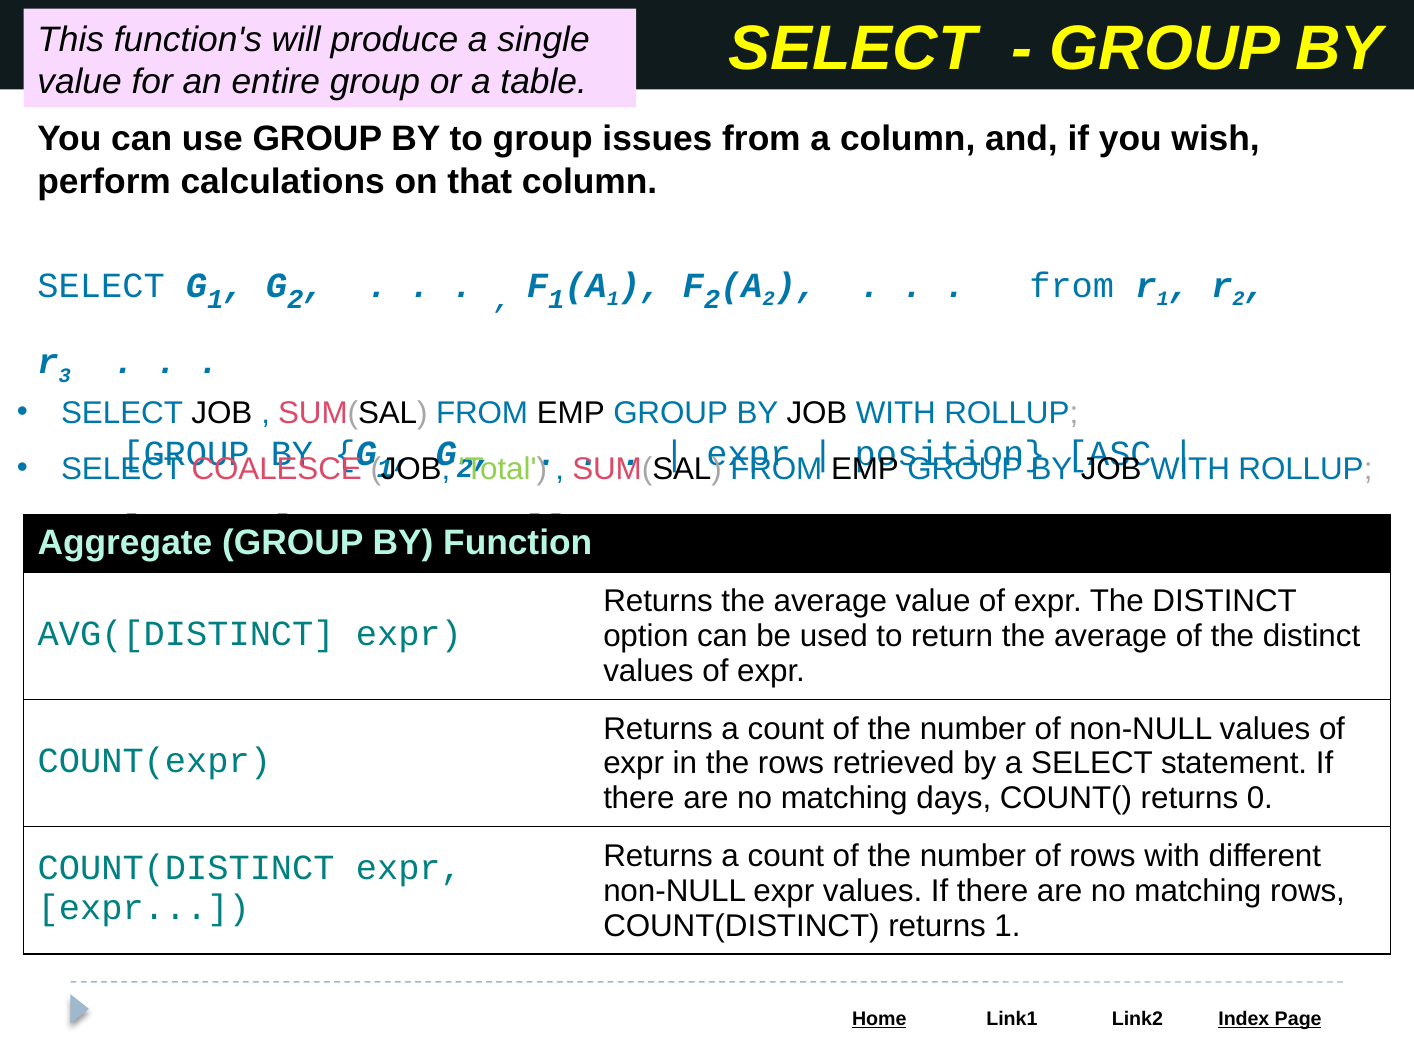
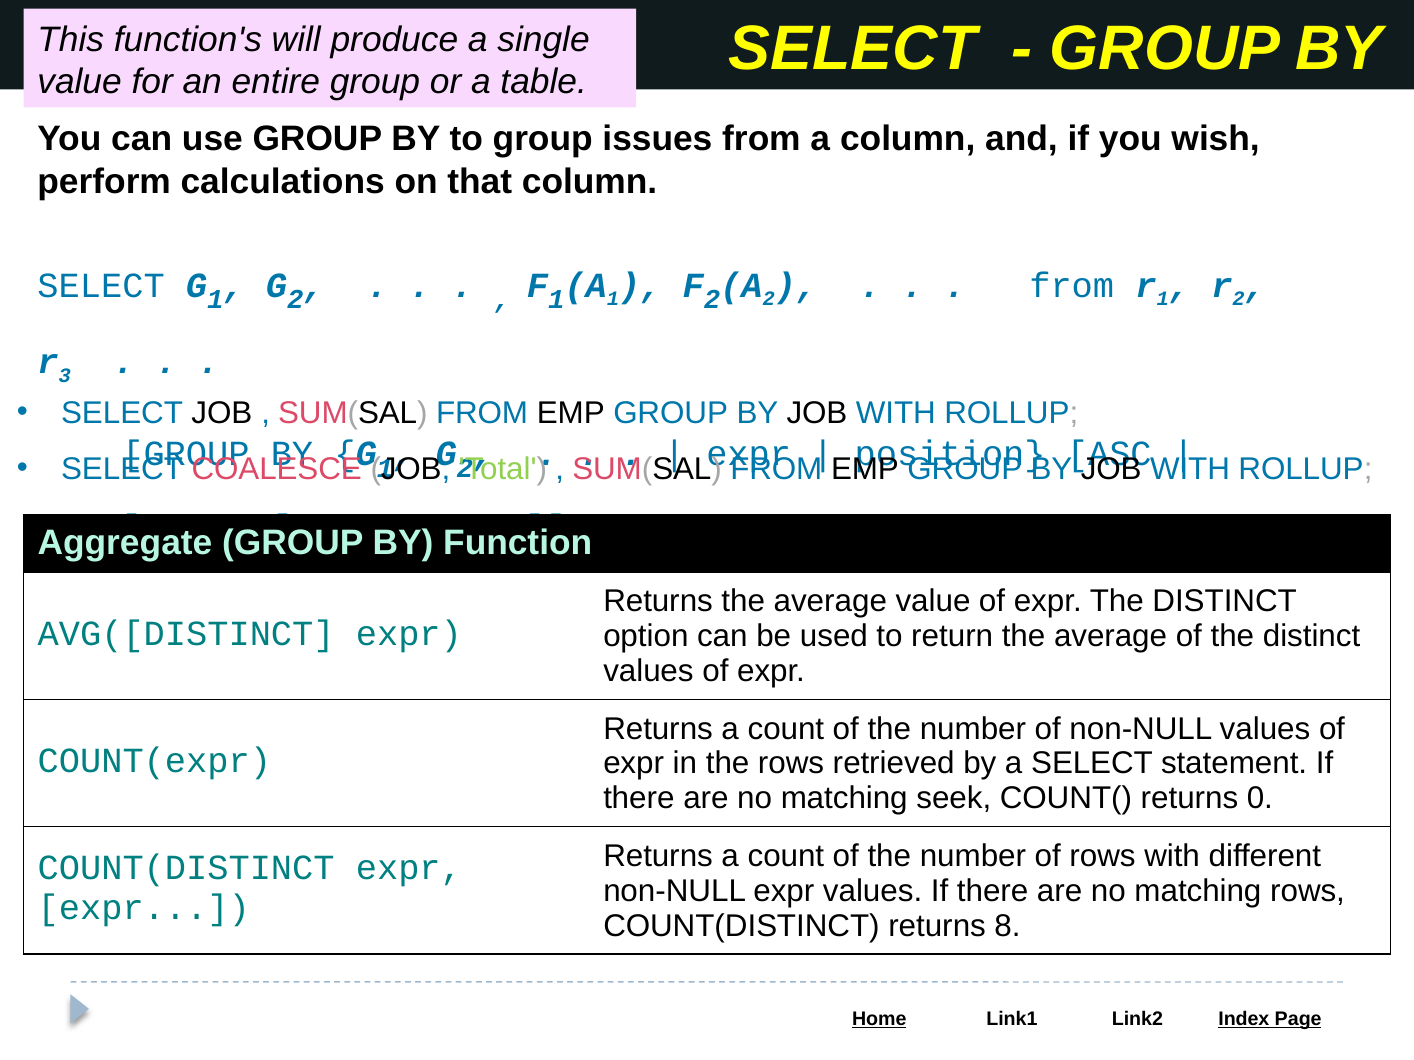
days: days -> seek (954, 799)
returns 1: 1 -> 8 (1007, 926)
